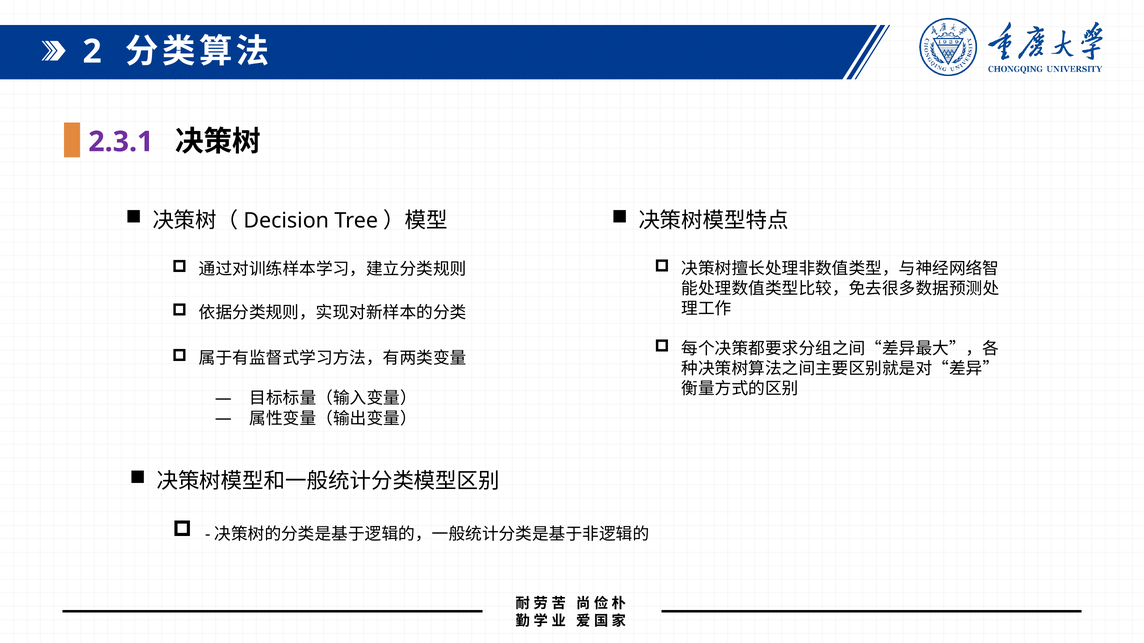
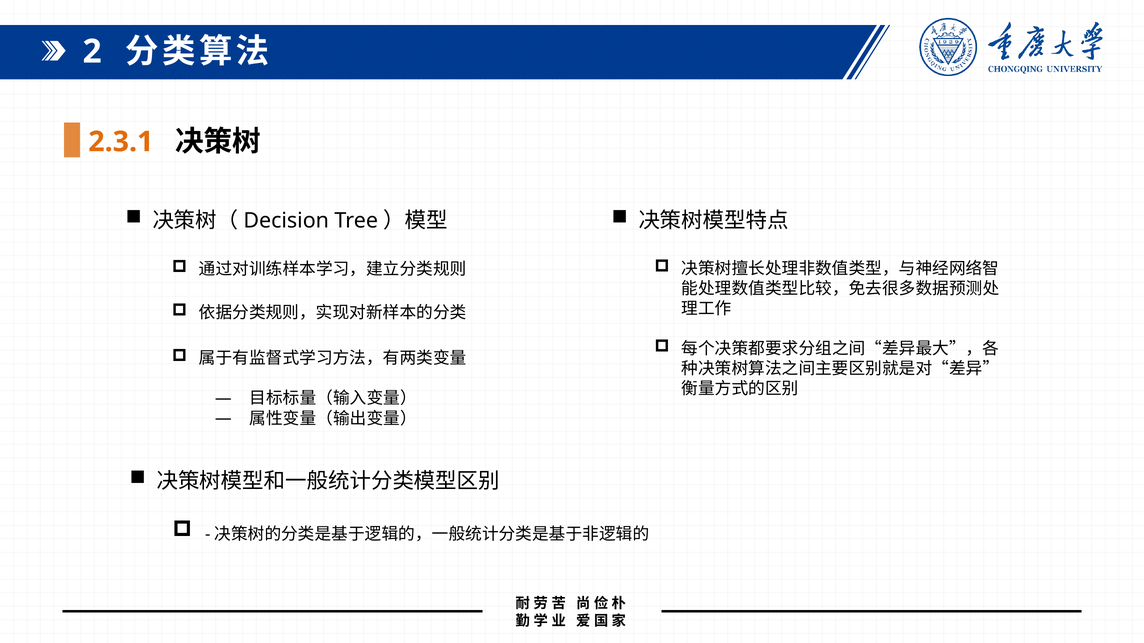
2.3.1 colour: purple -> orange (121, 142)
